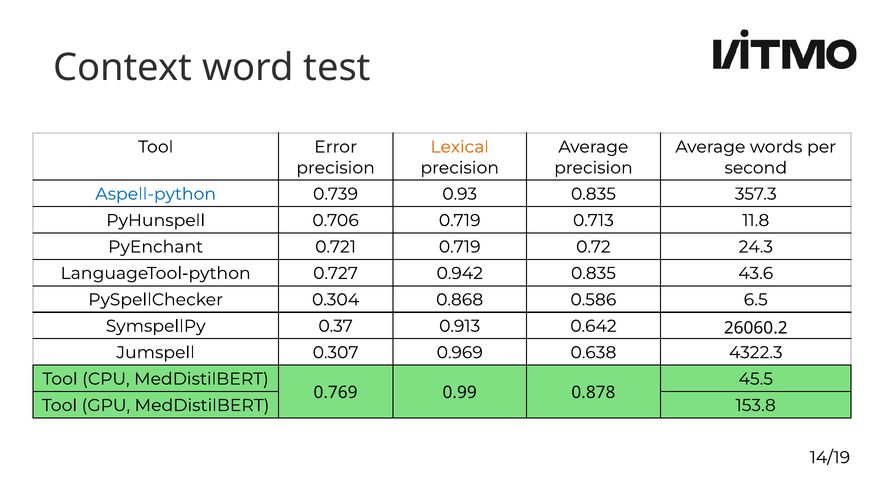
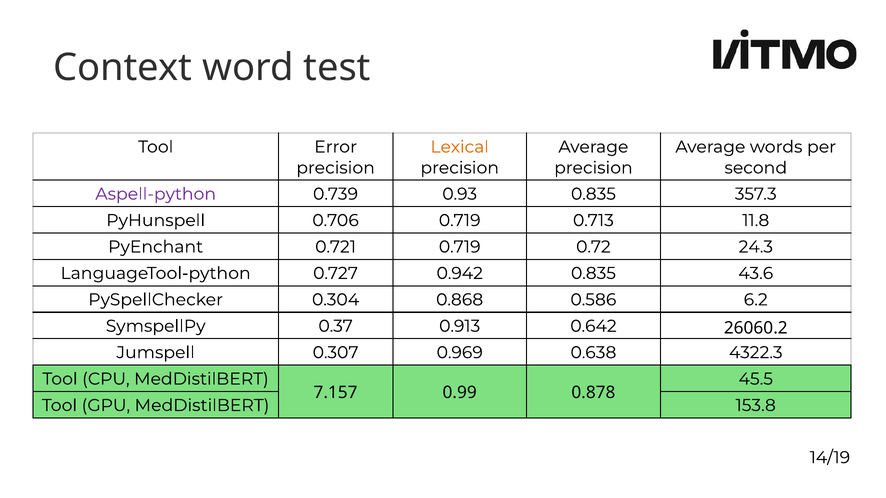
Aspell-python colour: blue -> purple (156, 194)
6.5: 6.5 -> 6.2 (756, 300)
0.769: 0.769 -> 7.157 (336, 393)
